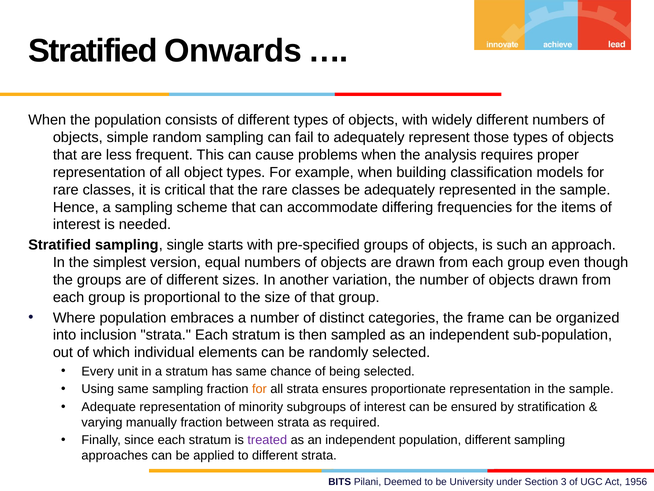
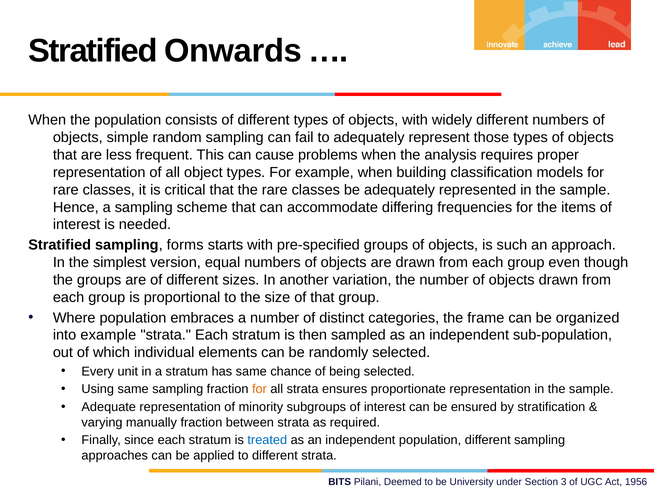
single: single -> forms (185, 245)
into inclusion: inclusion -> example (108, 335)
treated colour: purple -> blue (267, 440)
